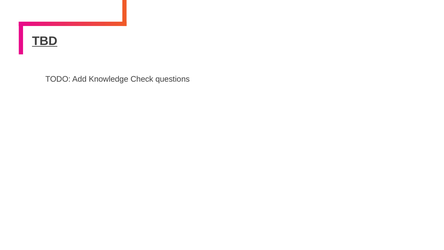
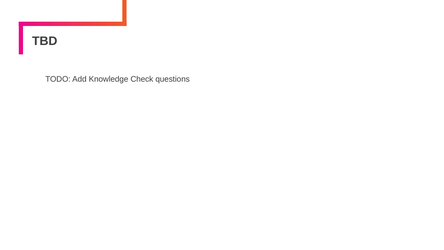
TBD underline: present -> none (45, 41)
